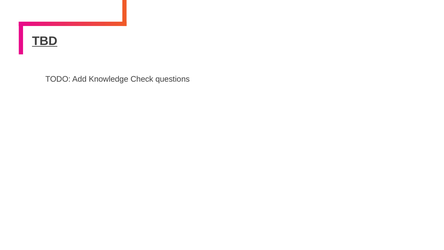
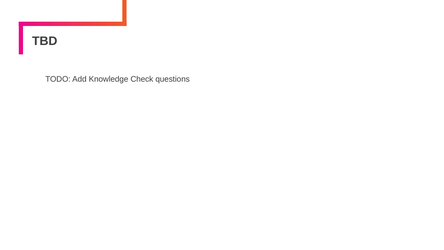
TBD underline: present -> none (45, 41)
